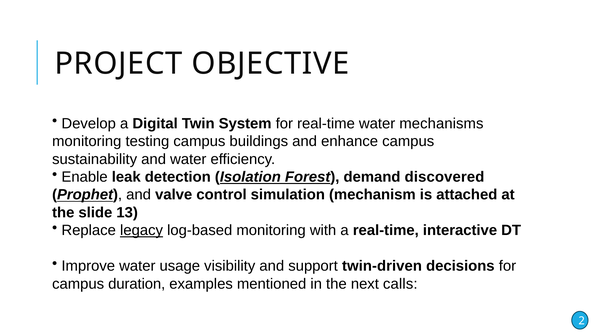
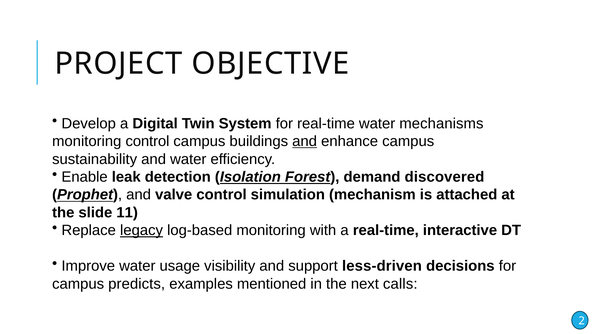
monitoring testing: testing -> control (147, 141)
and underline: none -> present (305, 141)
13: 13 -> 11 (127, 213)
twin-driven: twin-driven -> less-driven (382, 266)
duration: duration -> predicts (137, 284)
